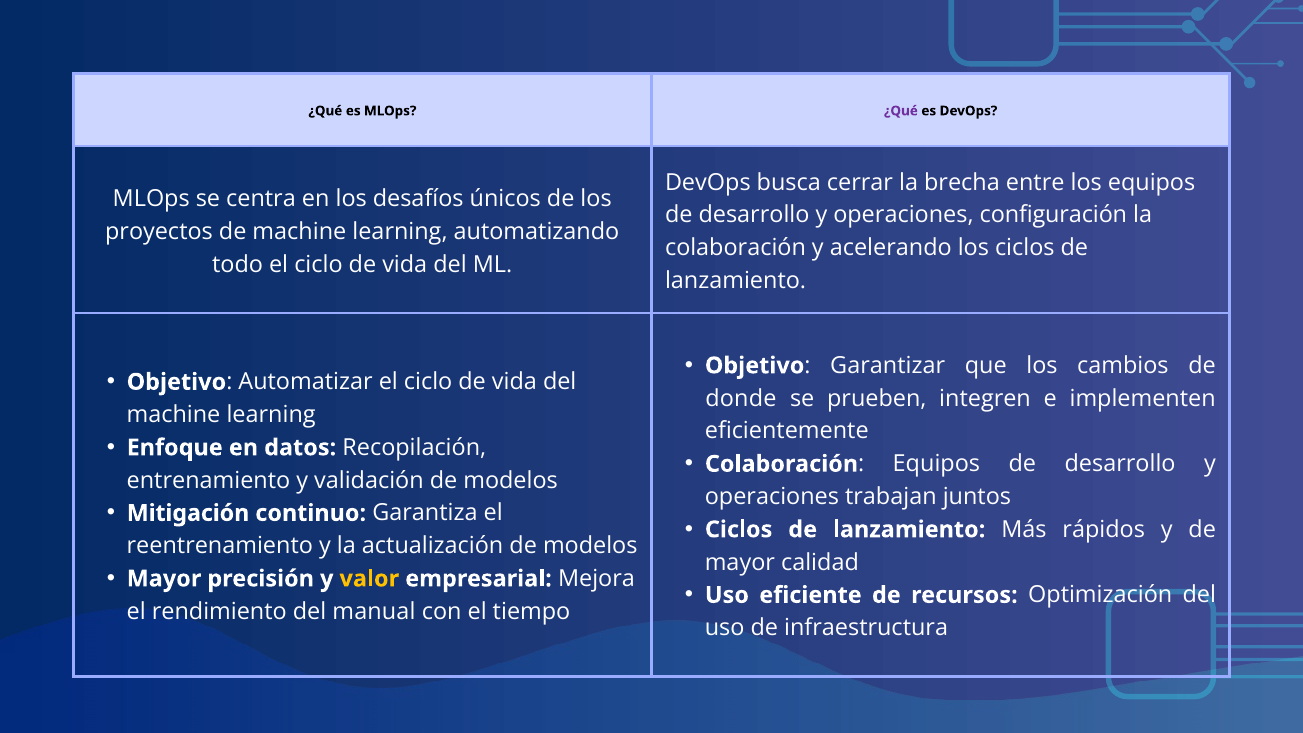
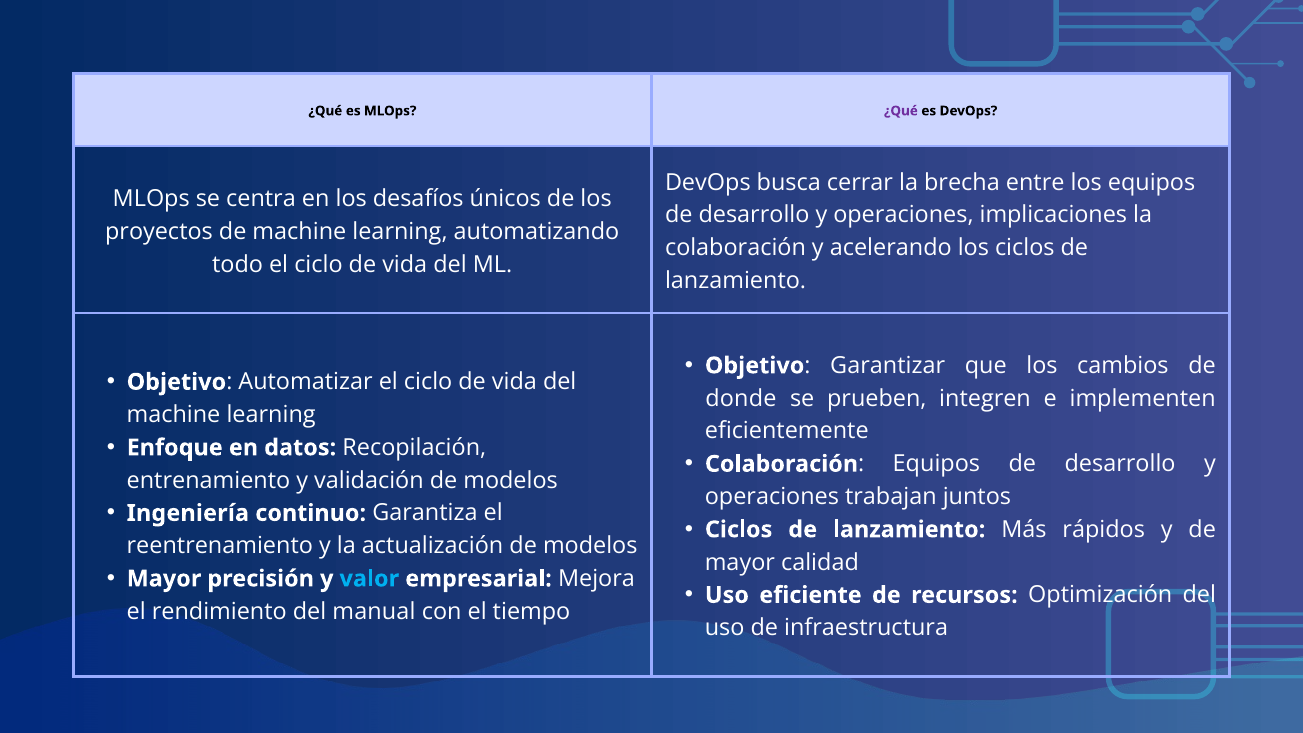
configuración: configuración -> implicaciones (1053, 215)
Mitigación: Mitigación -> Ingeniería (188, 513)
valor colour: yellow -> light blue (369, 579)
